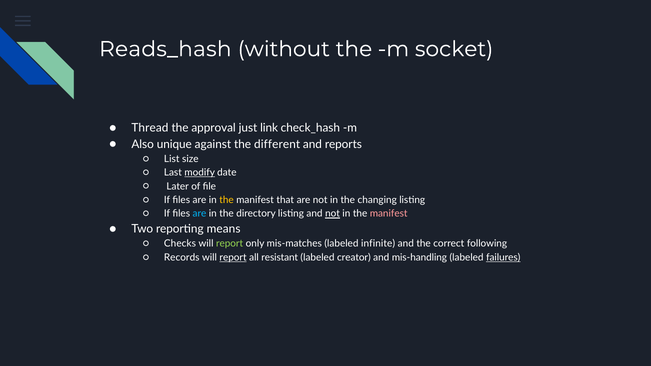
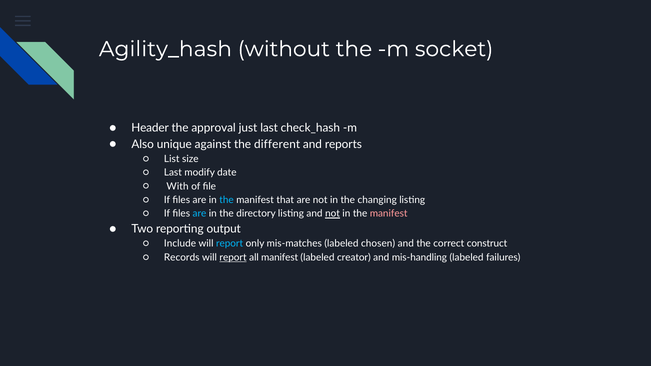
Reads_hash: Reads_hash -> Agility_hash (165, 49)
Thread: Thread -> Header (150, 128)
just link: link -> last (269, 128)
modify underline: present -> none (200, 173)
Later: Later -> With (178, 186)
the colour: yellow -> light blue (227, 200)
means: means -> output (224, 229)
Checks: Checks -> Include (180, 244)
report colour: light green -> light blue (230, 244)
infinite: infinite -> chosen (378, 244)
following: following -> construct (487, 244)
all resistant: resistant -> manifest (280, 257)
failures underline: present -> none (503, 257)
